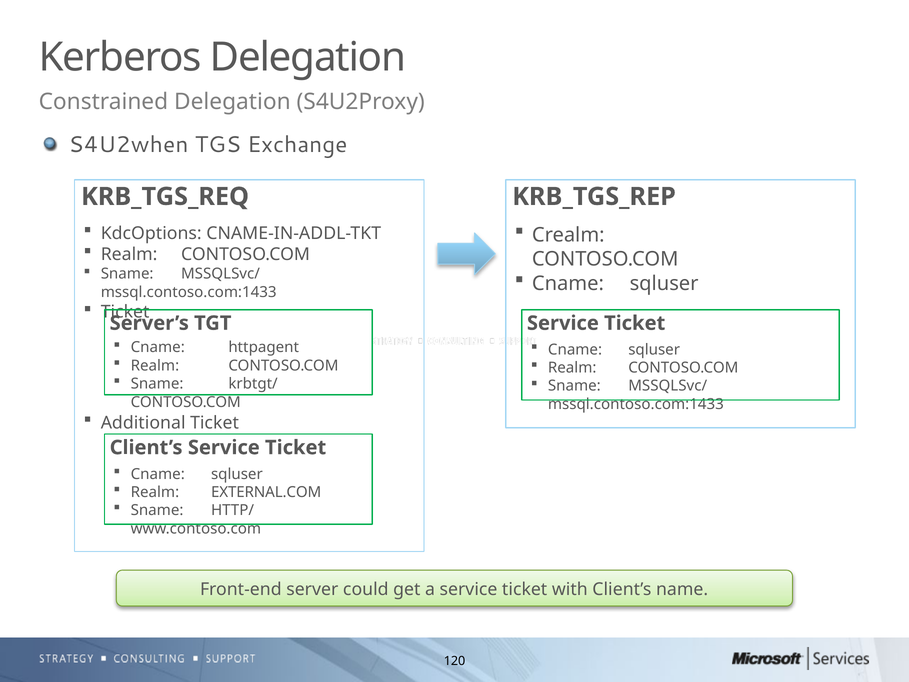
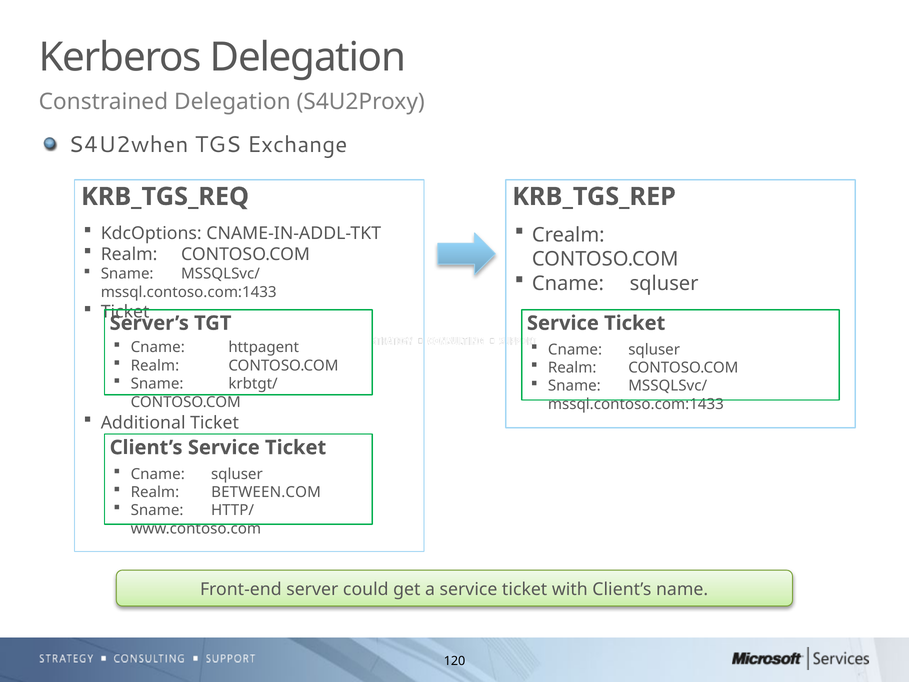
EXTERNAL.COM: EXTERNAL.COM -> BETWEEN.COM (266, 492)
